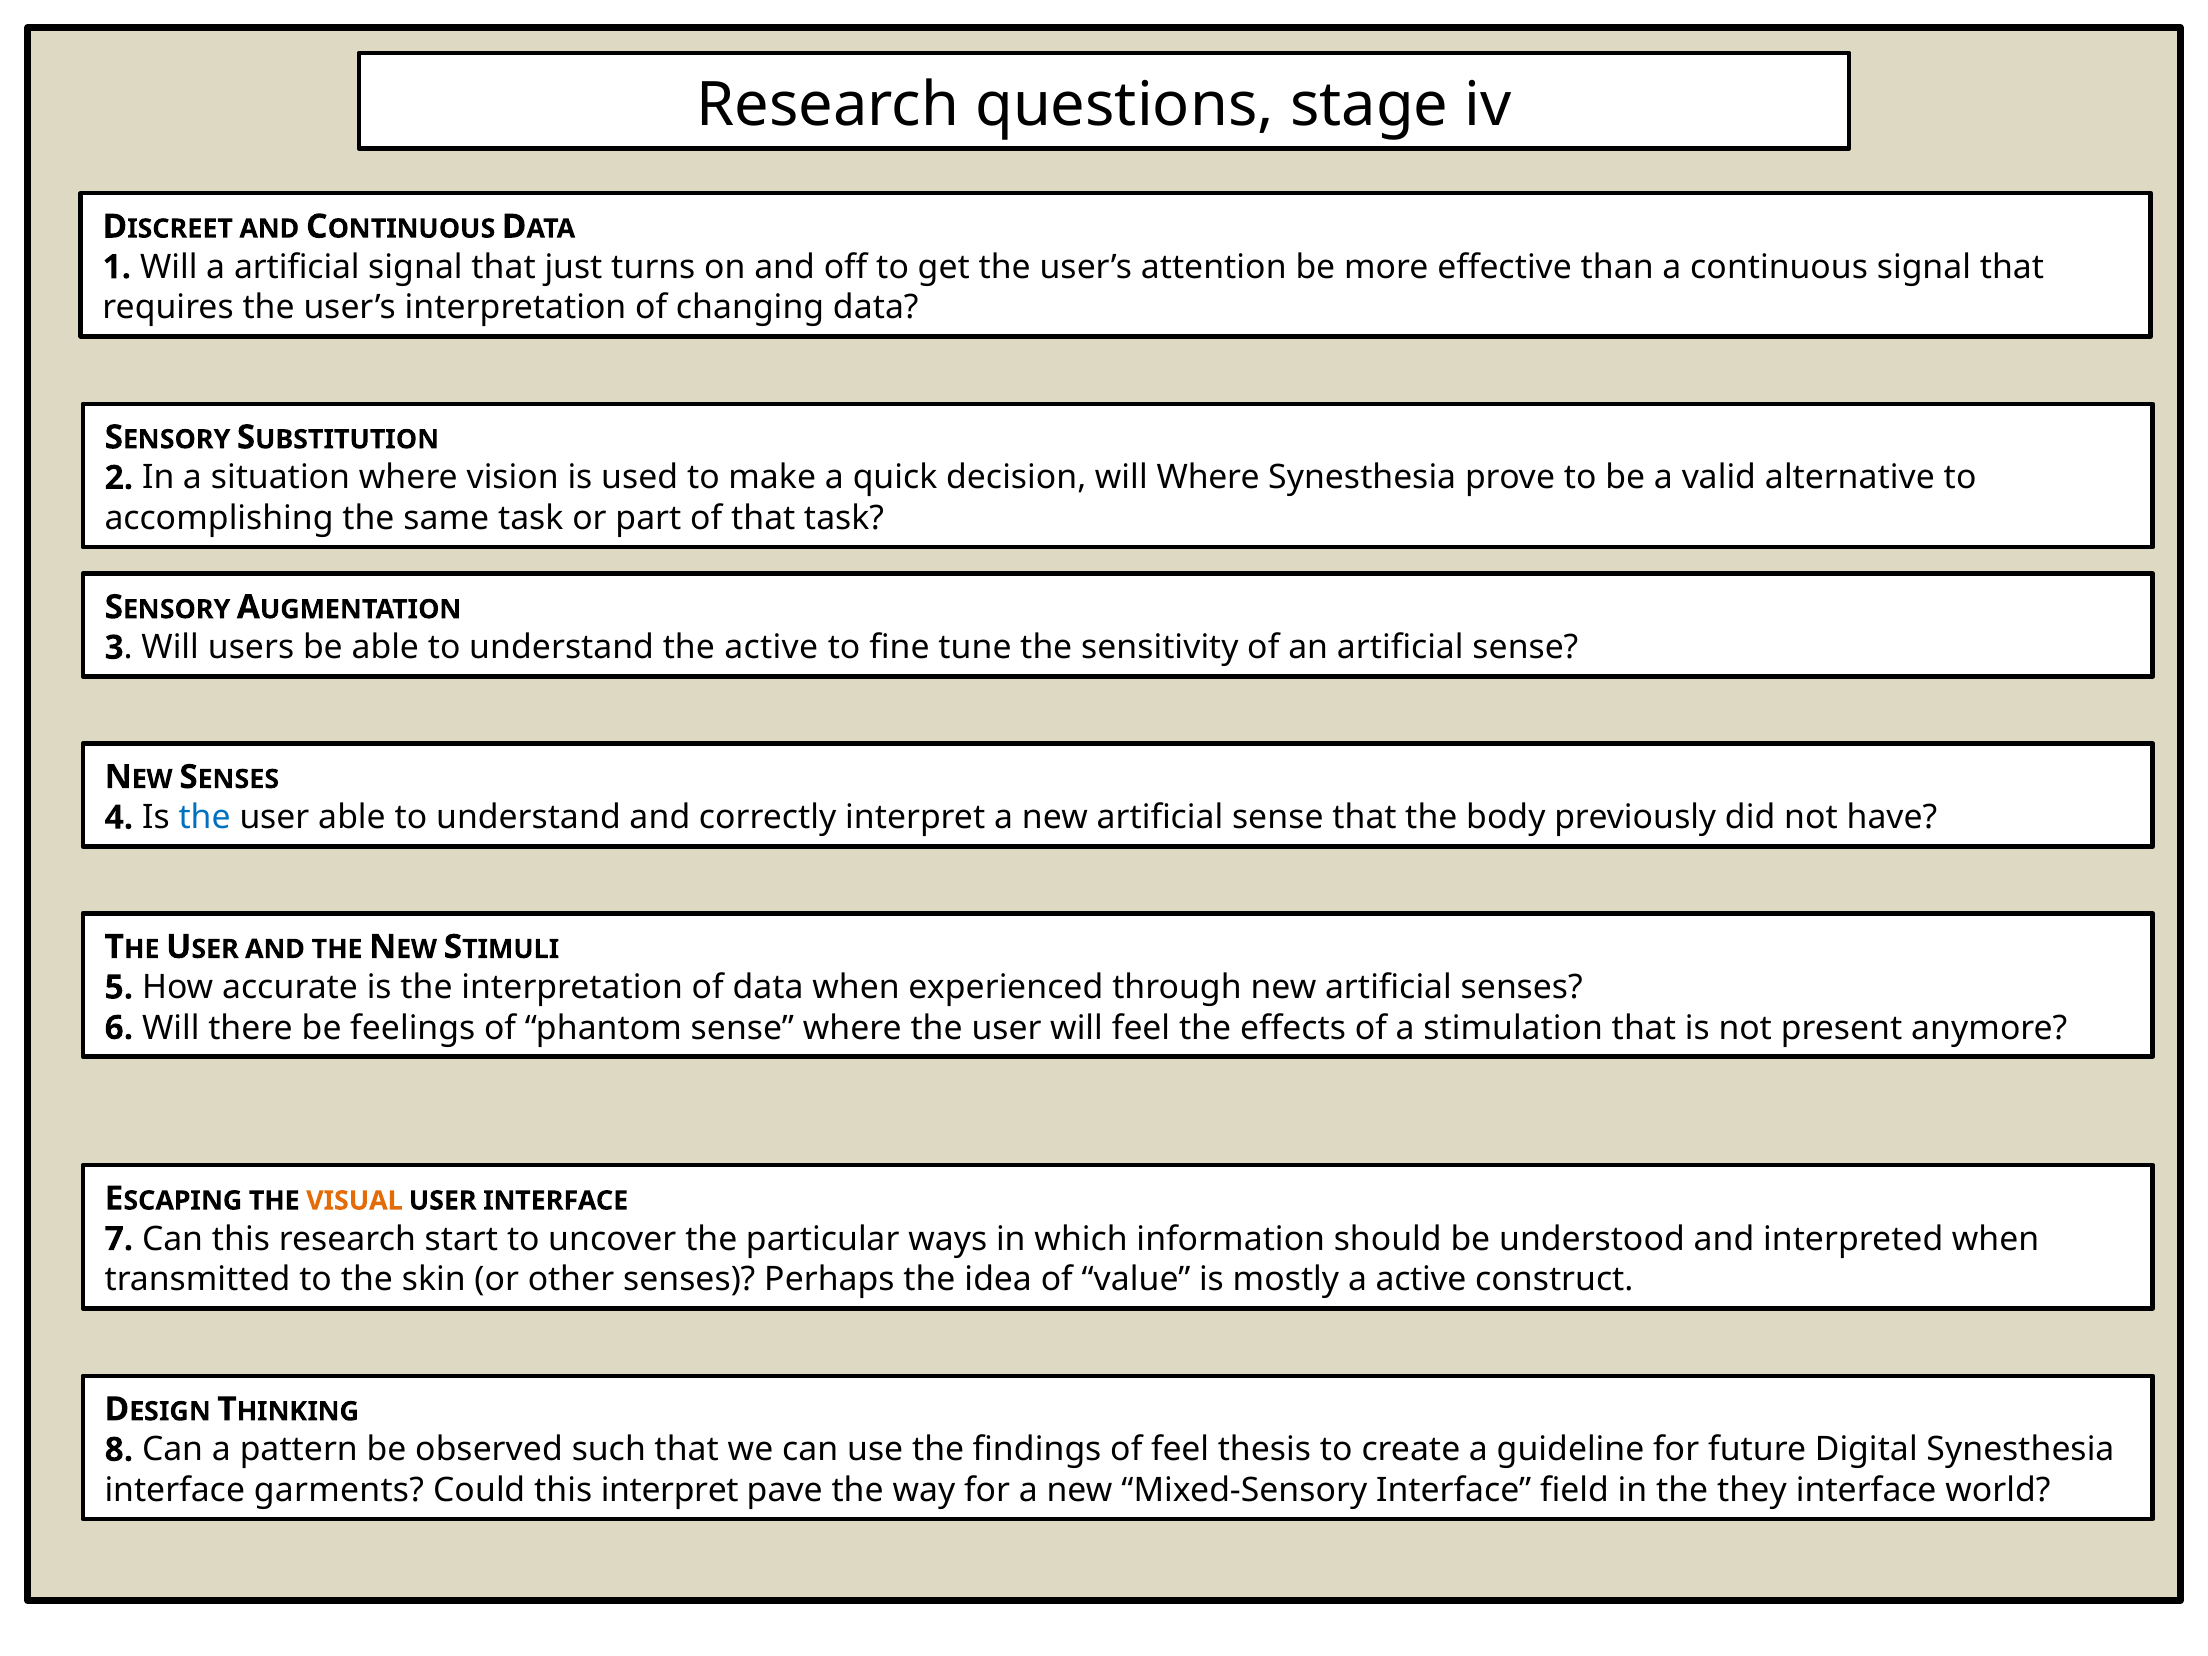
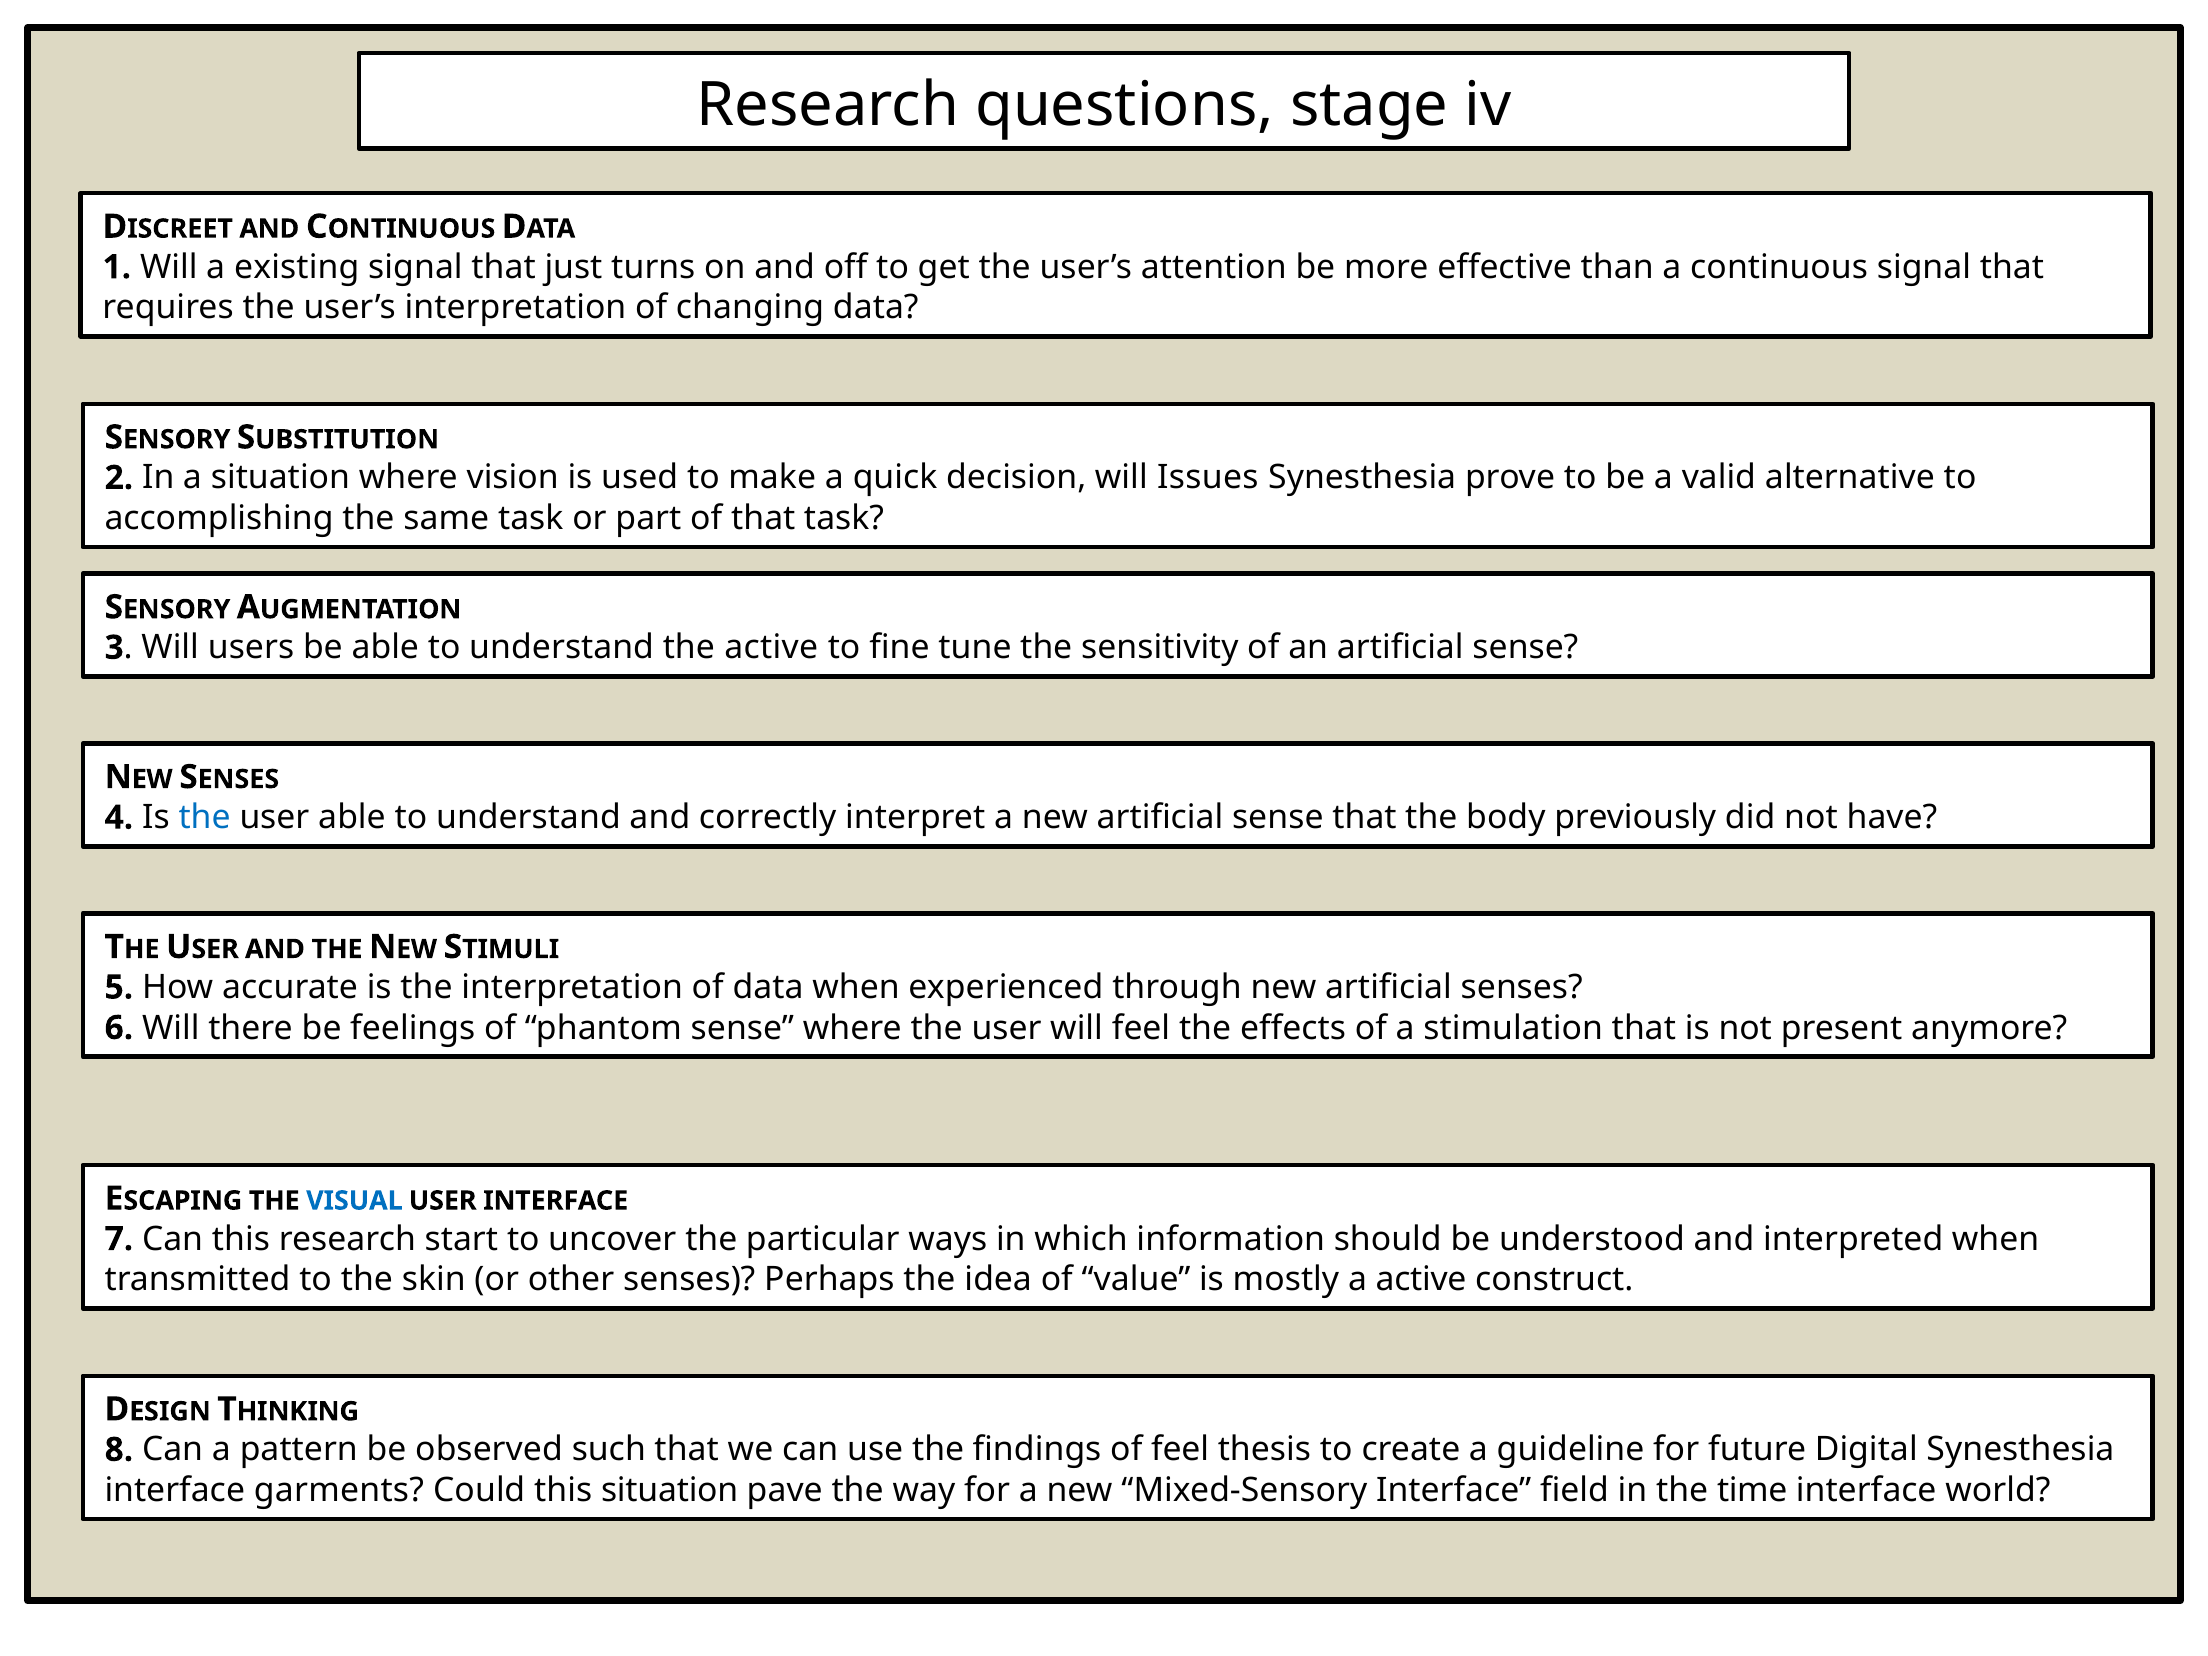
a artificial: artificial -> existing (297, 267)
will Where: Where -> Issues (1208, 478)
VISUAL colour: orange -> blue (354, 1201)
this interpret: interpret -> situation (670, 1490)
they: they -> time (1752, 1490)
